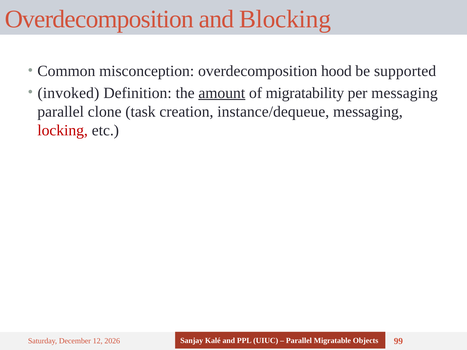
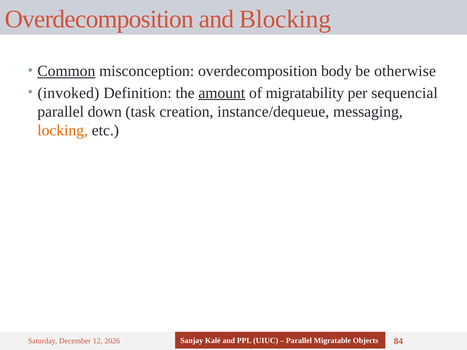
Common underline: none -> present (66, 71)
hood: hood -> body (336, 71)
supported: supported -> otherwise (405, 71)
per messaging: messaging -> sequencial (405, 93)
clone: clone -> down (105, 112)
locking colour: red -> orange (63, 130)
99: 99 -> 84 (398, 341)
